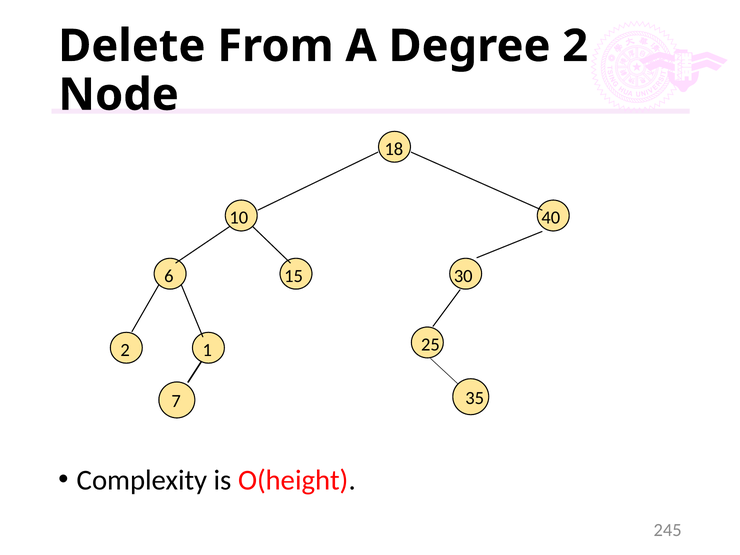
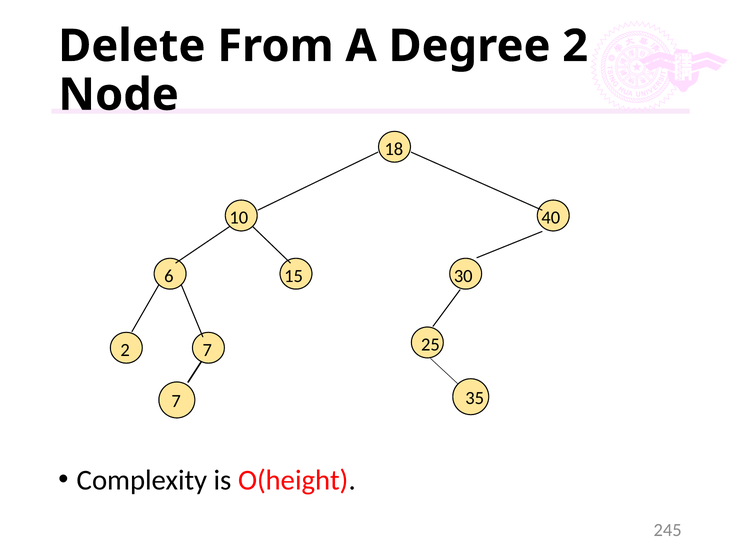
2 1: 1 -> 7 (207, 350)
